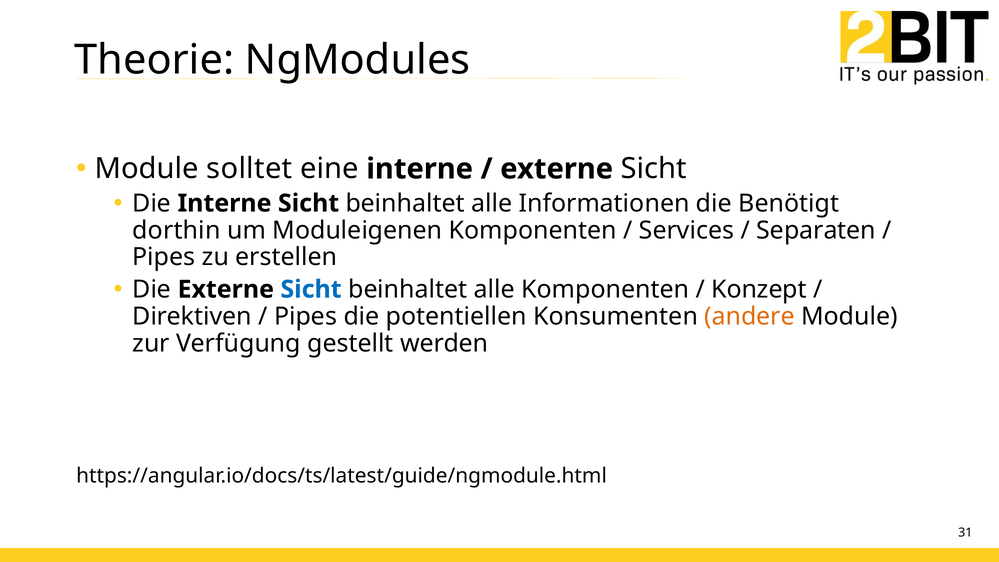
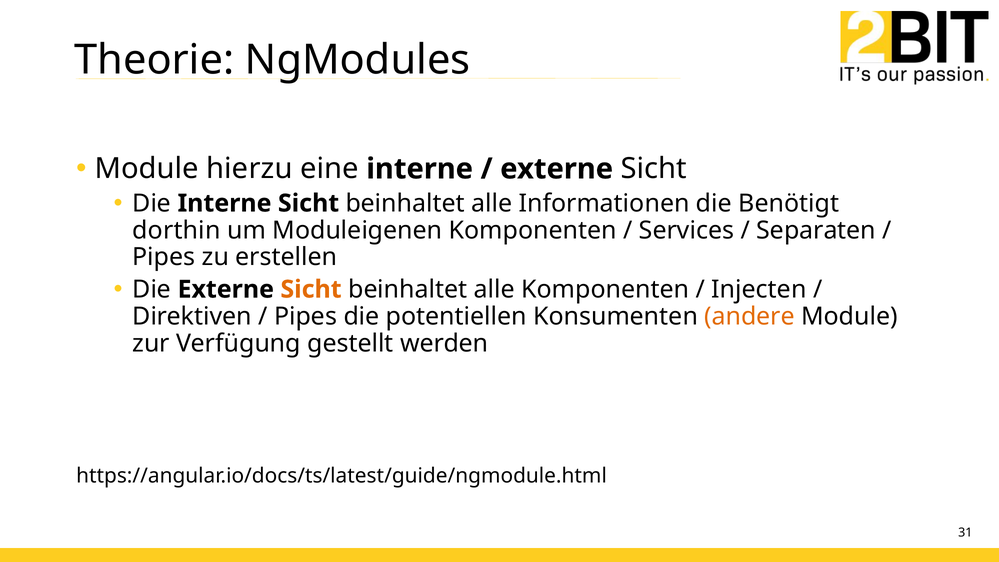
solltet: solltet -> hierzu (249, 169)
Sicht colour: blue -> orange (311, 289)
Konzept: Konzept -> Injecten (759, 289)
